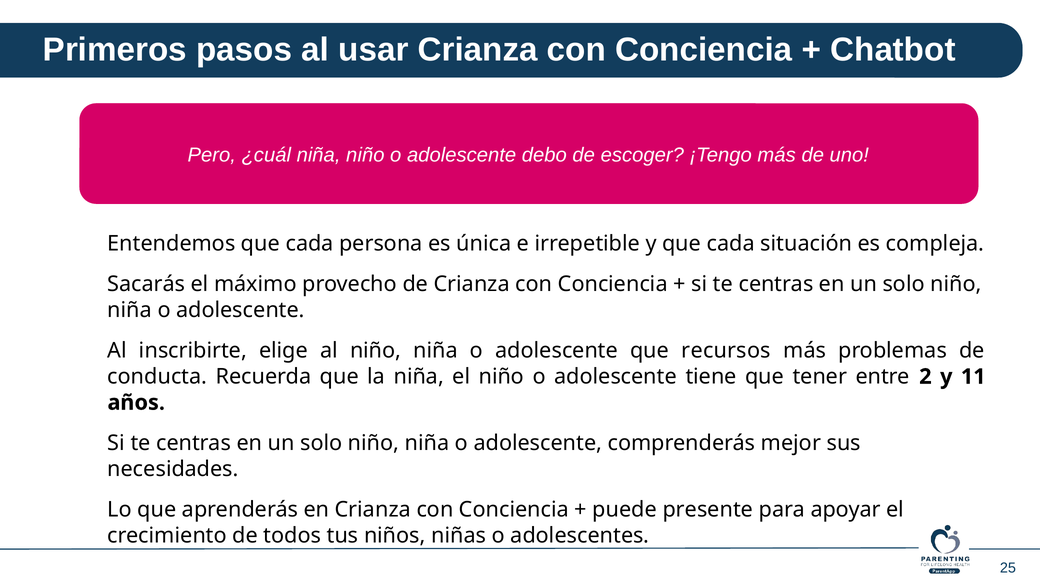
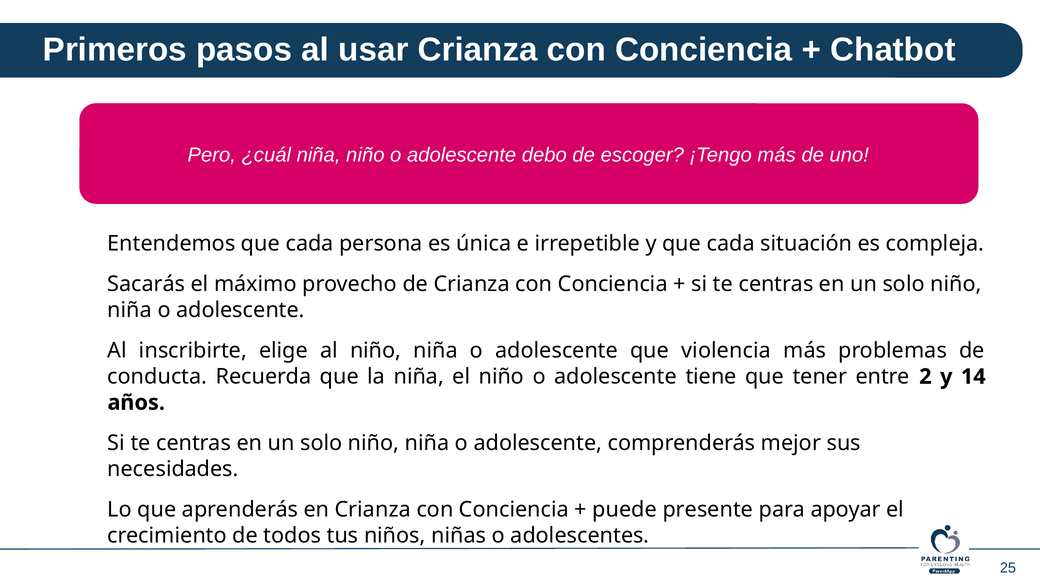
recursos: recursos -> violencia (726, 351)
11: 11 -> 14 (973, 377)
